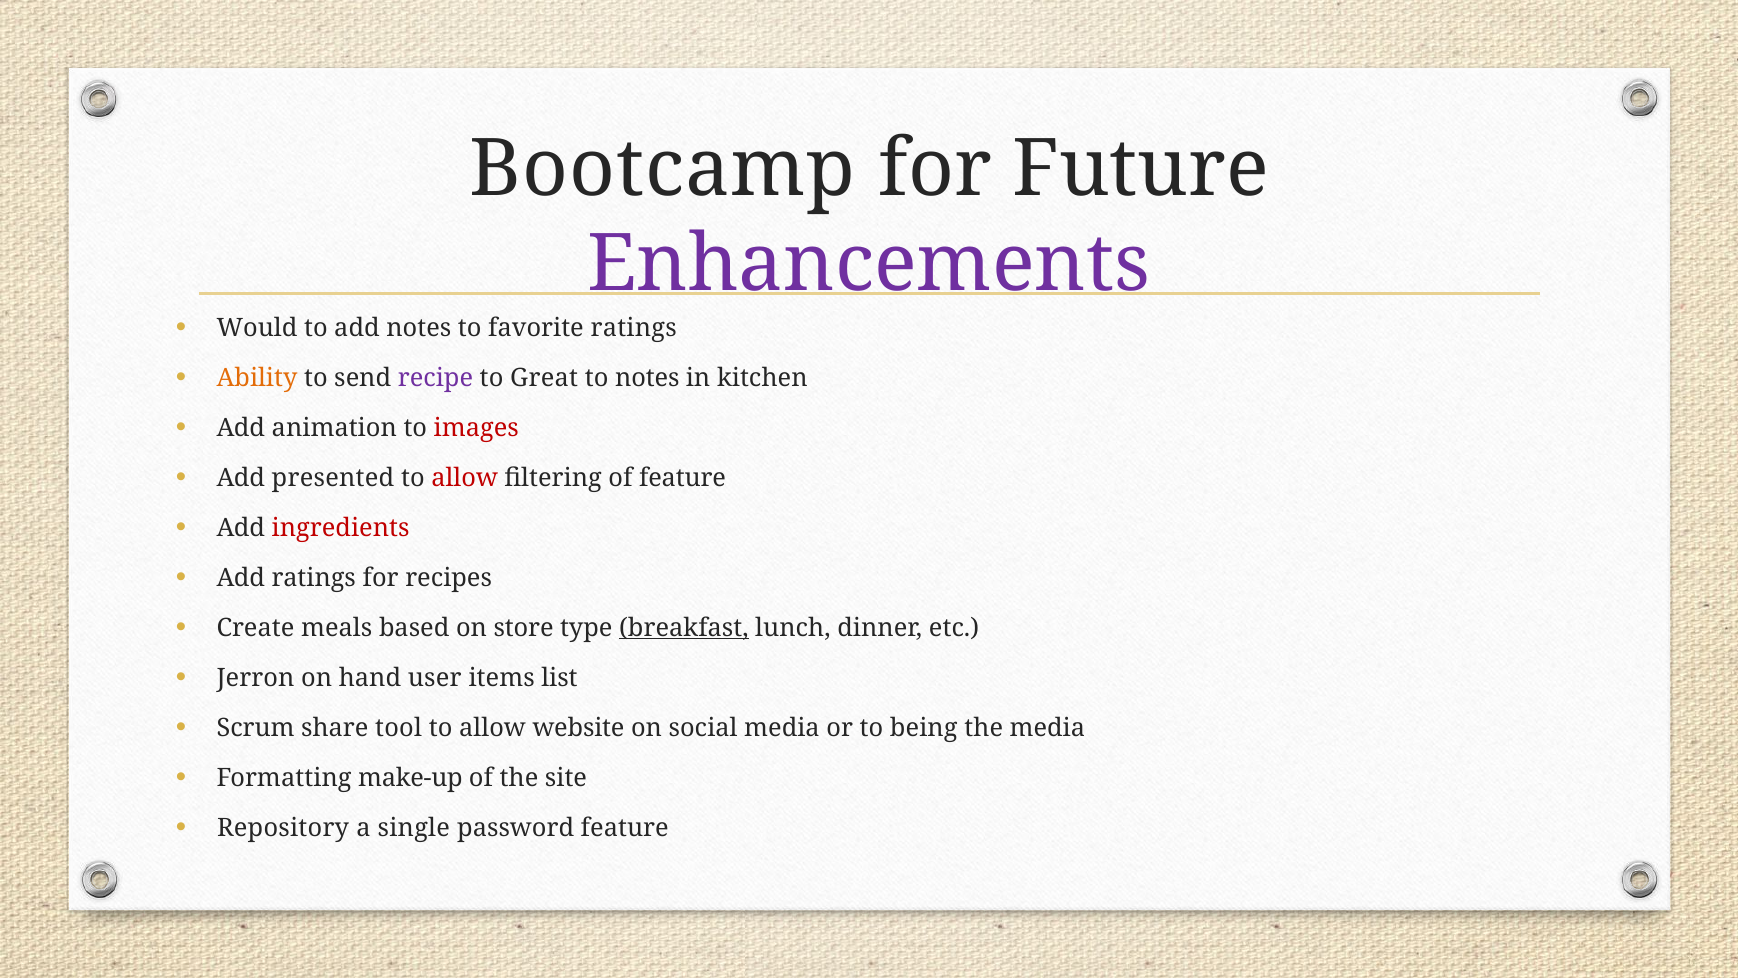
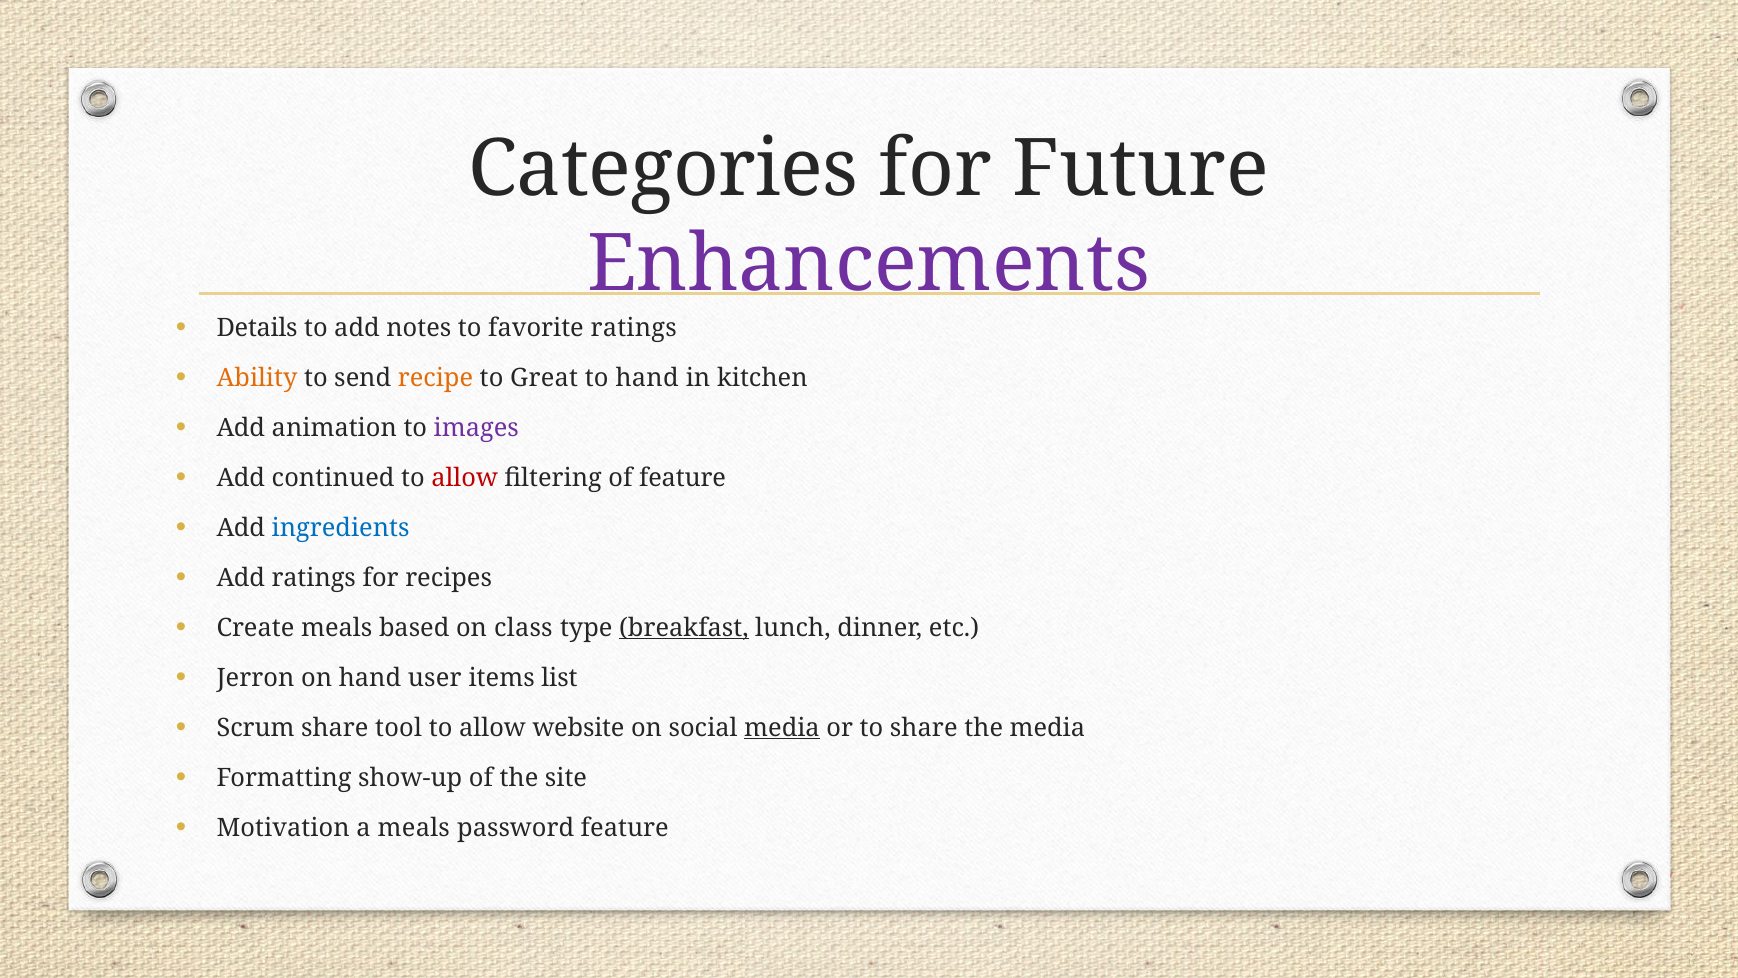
Bootcamp: Bootcamp -> Categories (663, 169)
Would: Would -> Details (257, 328)
recipe colour: purple -> orange (435, 378)
to notes: notes -> hand (647, 378)
images colour: red -> purple (476, 428)
presented: presented -> continued (333, 478)
ingredients colour: red -> blue (341, 528)
store: store -> class (523, 628)
media underline: none -> present (782, 728)
to being: being -> share (924, 728)
make-up: make-up -> show-up (410, 778)
Repository: Repository -> Motivation (283, 828)
a single: single -> meals (414, 828)
